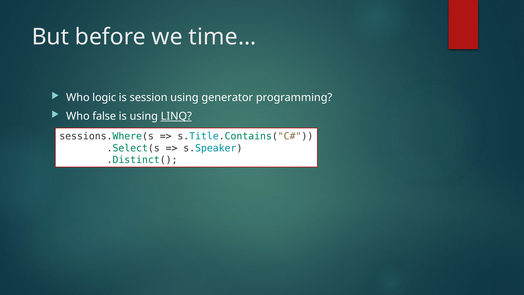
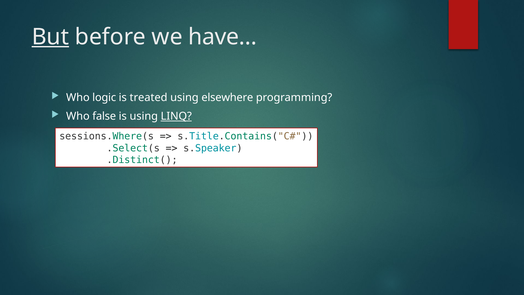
But underline: none -> present (50, 37)
time…: time… -> have… (223, 37)
session: session -> treated (149, 98)
generator: generator -> elsewhere (227, 98)
